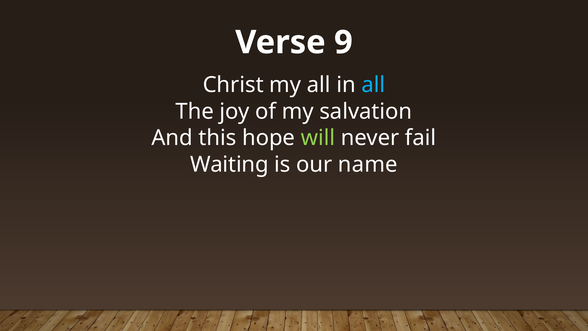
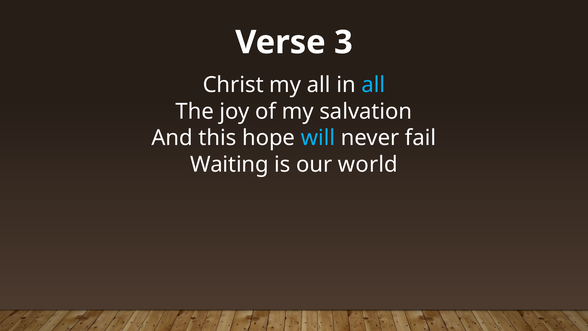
9: 9 -> 3 (343, 42)
will colour: light green -> light blue (318, 138)
name: name -> world (368, 164)
